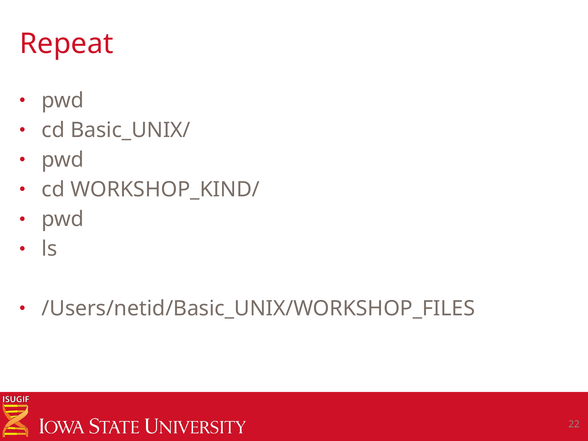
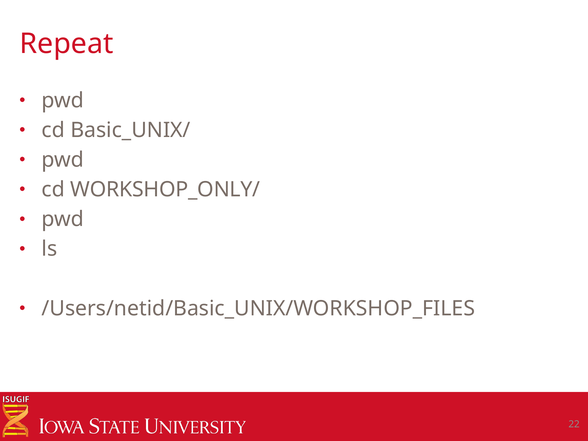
WORKSHOP_KIND/: WORKSHOP_KIND/ -> WORKSHOP_ONLY/ (165, 190)
